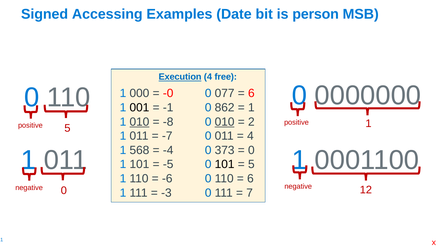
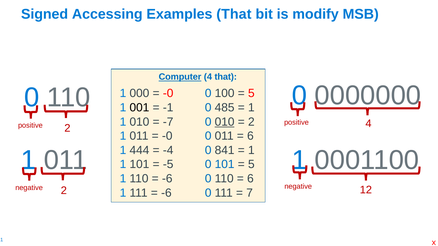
Examples Date: Date -> That (234, 14)
person: person -> modify (316, 14)
Execution: Execution -> Computer (180, 77)
4 free: free -> that (226, 77)
077: 077 -> 100 (225, 94)
6: 6 -> 5 (251, 94)
862: 862 -> 485 (225, 108)
010 underline: present -> none (139, 122)
-8: -8 -> -7 (168, 122)
positive 1: 1 -> 4 (368, 124)
positive 5: 5 -> 2 (67, 128)
-7: -7 -> -0 (167, 136)
4: 4 -> 6 (250, 136)
568: 568 -> 444 (139, 150)
373: 373 -> 841 (225, 150)
0: 0 -> 1 (251, 150)
101 colour: black -> blue (225, 165)
negative 0: 0 -> 2 (64, 191)
-3: -3 -> -6 (166, 193)
